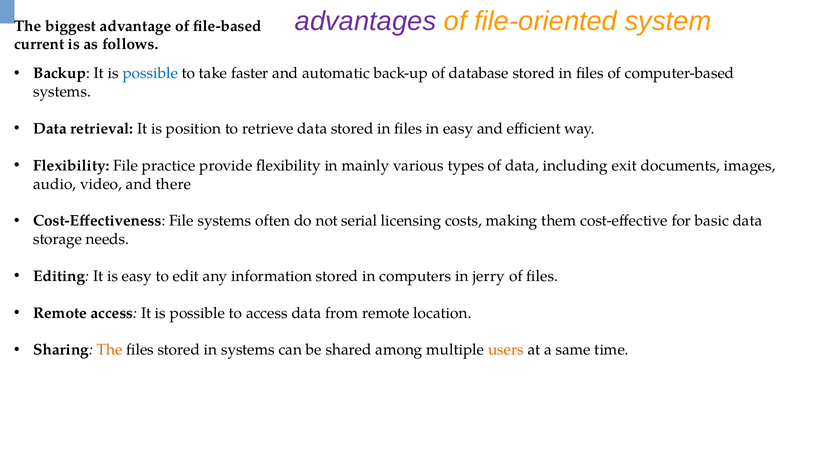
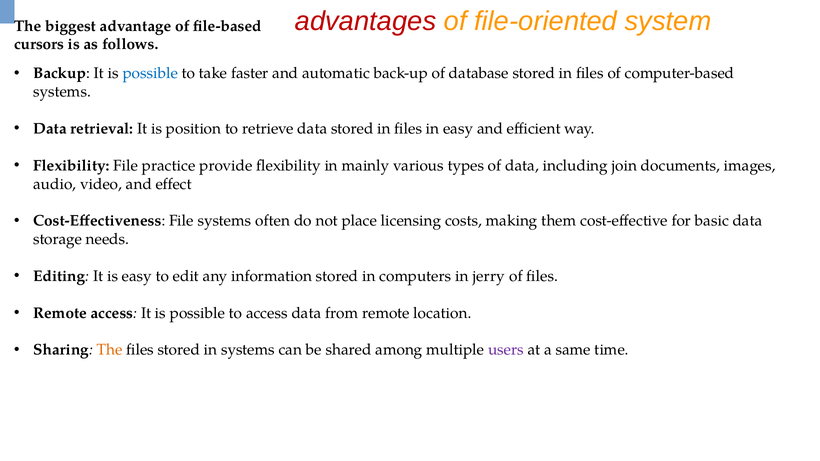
advantages colour: purple -> red (366, 21)
current: current -> cursors (39, 44)
exit: exit -> join (624, 166)
there: there -> effect (174, 184)
serial: serial -> place (359, 221)
users colour: orange -> purple (506, 350)
